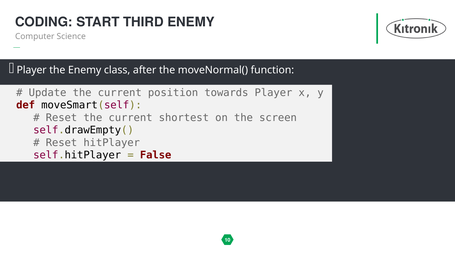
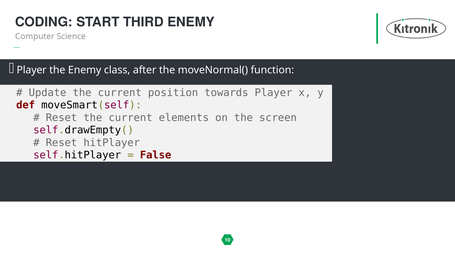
shortest: shortest -> elements (184, 118)
